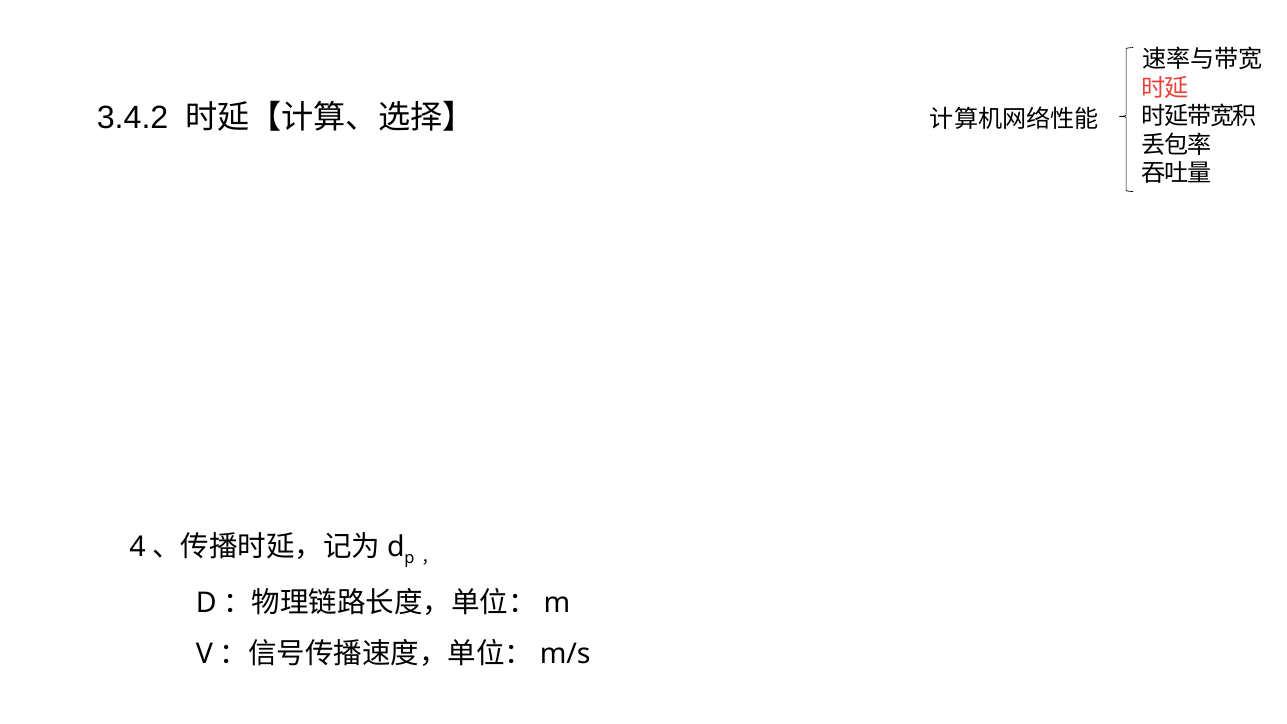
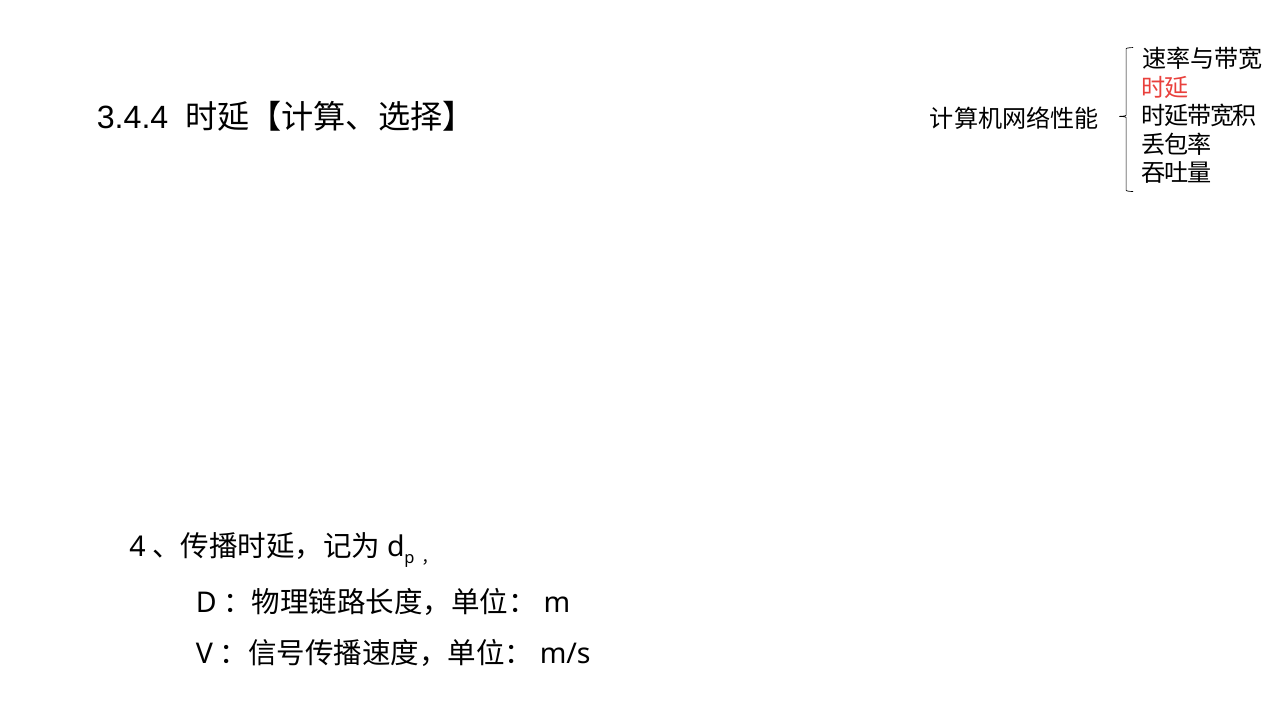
3.4.2: 3.4.2 -> 3.4.4 (133, 118)
